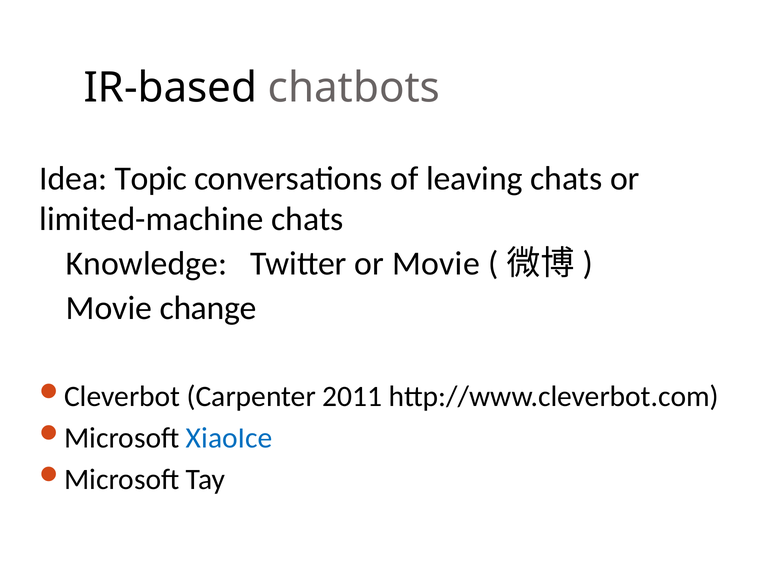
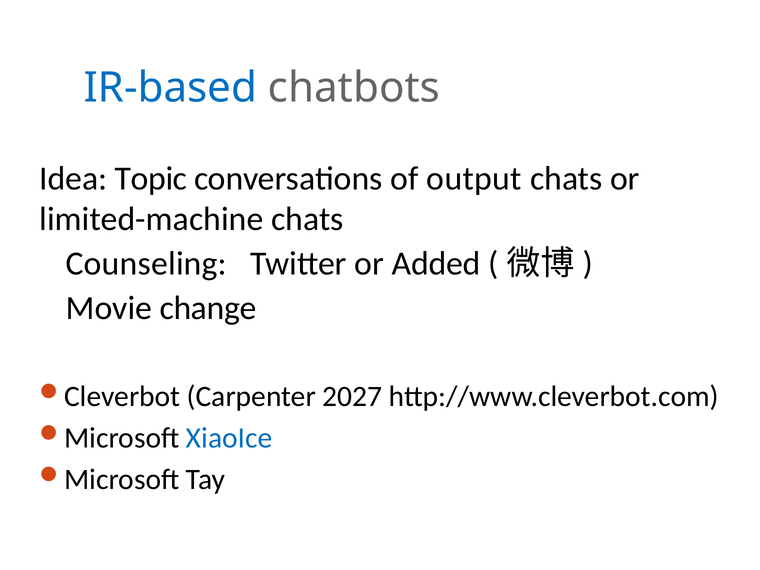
IR-based colour: black -> blue (170, 88)
leaving: leaving -> output (474, 178)
Knowledge: Knowledge -> Counseling (146, 263)
or Movie: Movie -> Added (436, 263)
2011: 2011 -> 2027 (352, 396)
